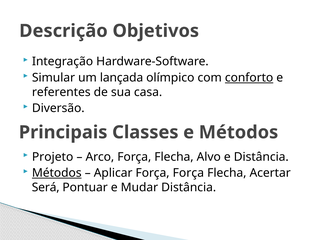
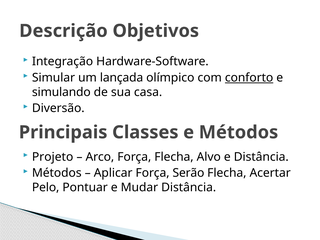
referentes: referentes -> simulando (61, 92)
Métodos underline: present -> none (57, 173)
Força Força: Força -> Serão (188, 173)
Será: Será -> Pelo (46, 187)
